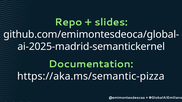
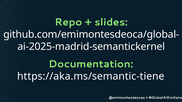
https://aka.ms/semantic-pizza: https://aka.ms/semantic-pizza -> https://aka.ms/semantic-tiene (91, 77)
